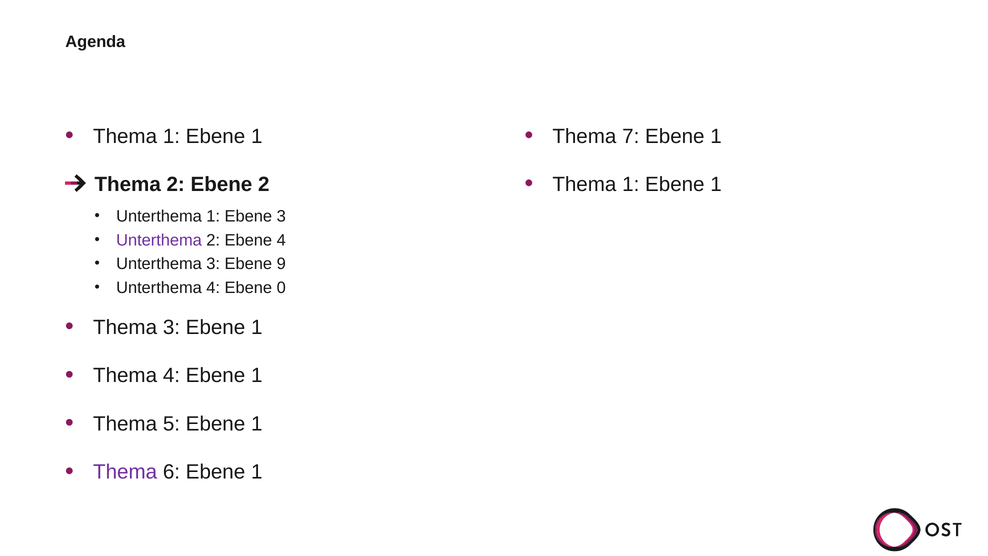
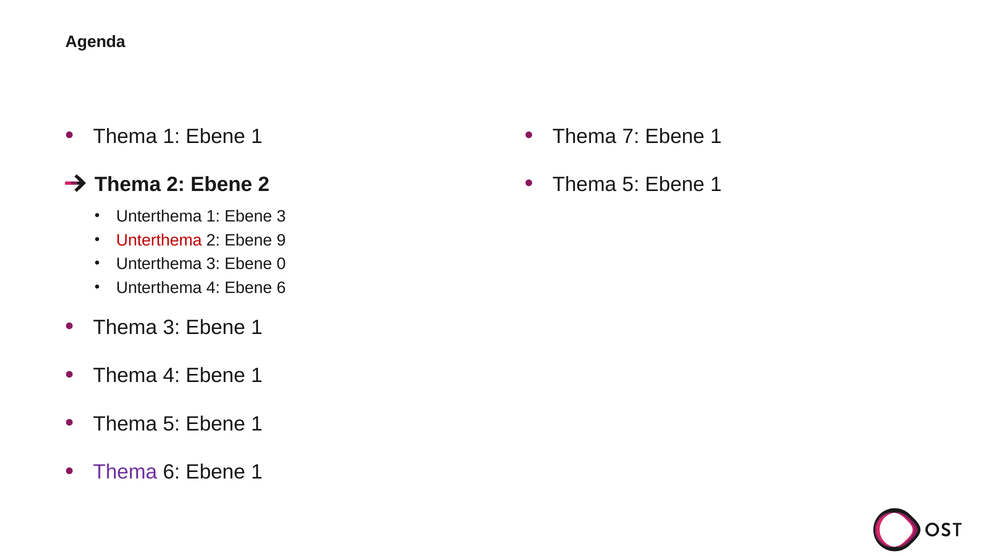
1: 1 -> 5 (631, 184)
Unterthema colour: purple -> red (159, 240)
Ebene 4: 4 -> 9 (281, 240)
9: 9 -> 0 (281, 264)
Ebene 0: 0 -> 6 (281, 287)
